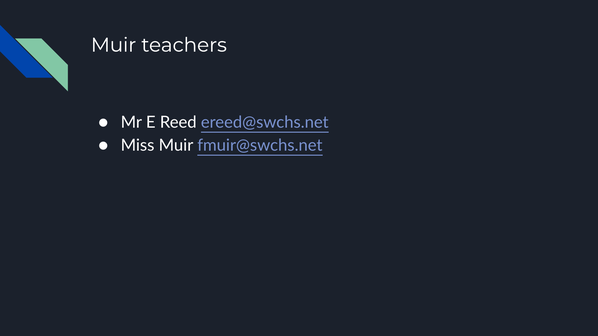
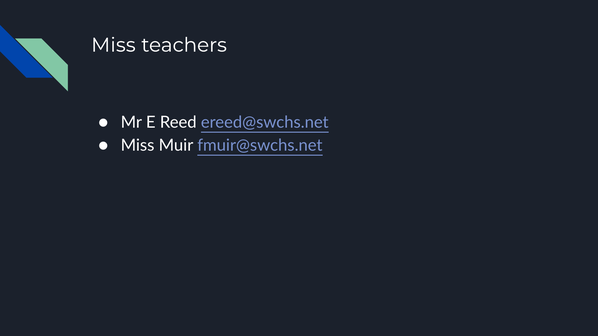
Muir: Muir -> Miss (113, 45)
